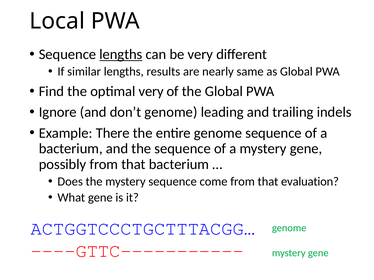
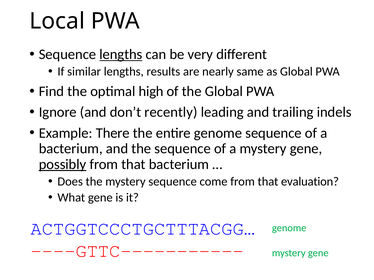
optimal very: very -> high (151, 91)
don’t genome: genome -> recently (171, 112)
possibly underline: none -> present (63, 165)
